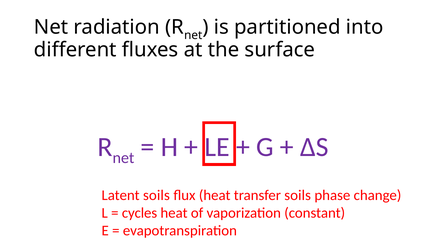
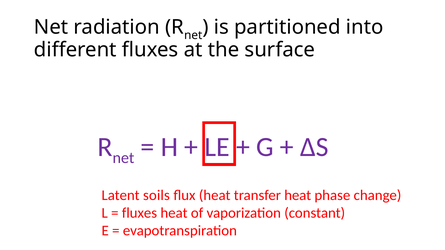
transfer soils: soils -> heat (298, 195)
cycles: cycles -> fluxes (139, 213)
